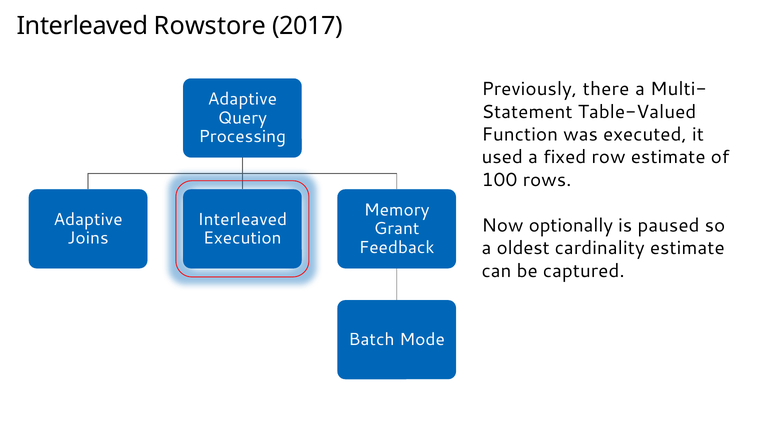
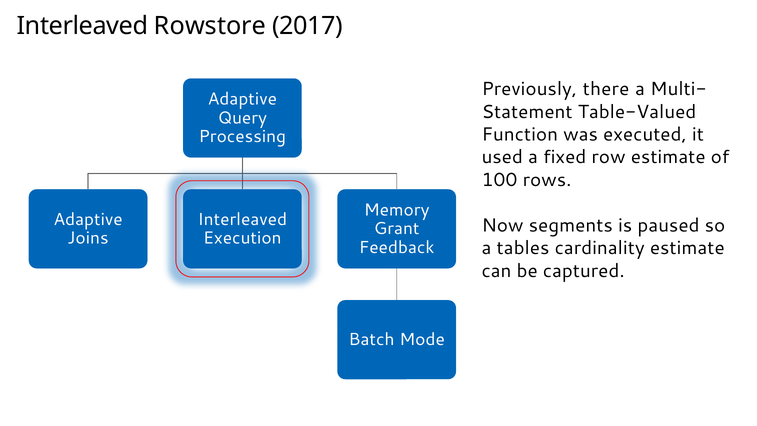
optionally: optionally -> segments (571, 225)
oldest: oldest -> tables (523, 248)
